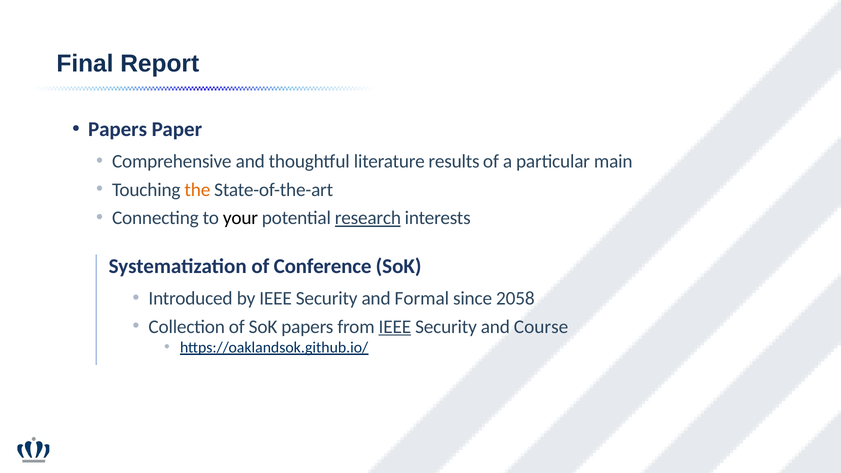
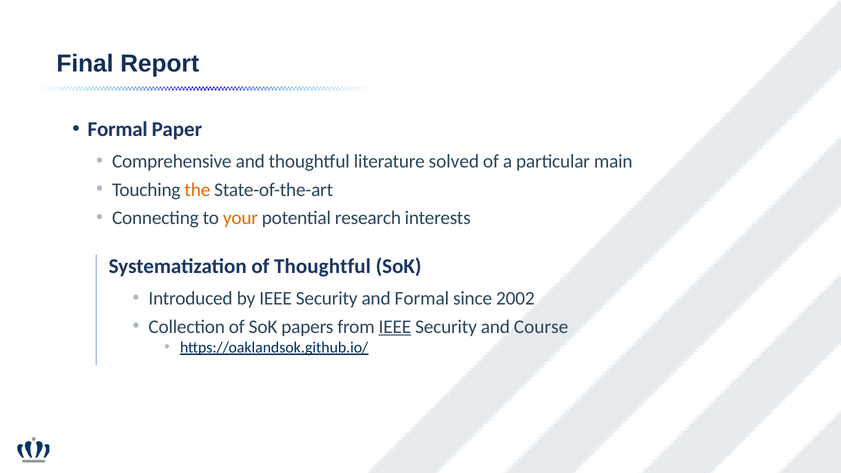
Papers: Papers -> Formal (118, 129)
results: results -> solved (454, 161)
your colour: black -> orange (241, 218)
research underline: present -> none (368, 218)
of Conference: Conference -> Thoughtful (322, 266)
2058: 2058 -> 2002 (515, 298)
